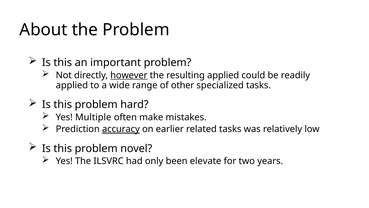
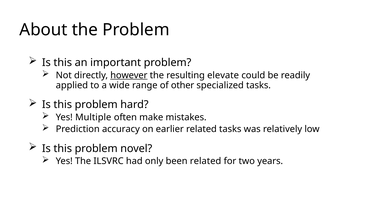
resulting applied: applied -> elevate (223, 75)
accuracy underline: present -> none (121, 129)
been elevate: elevate -> related (206, 161)
